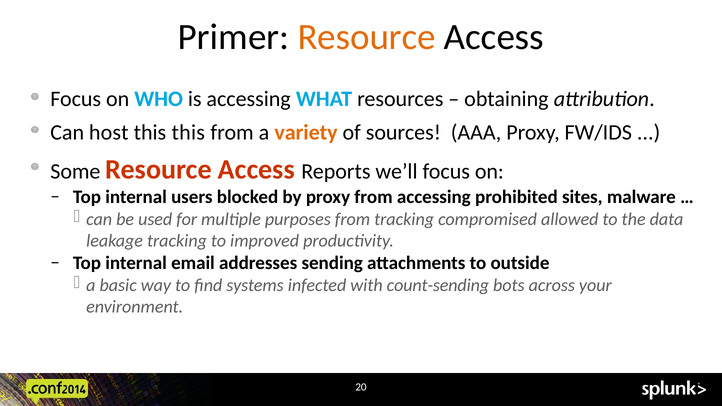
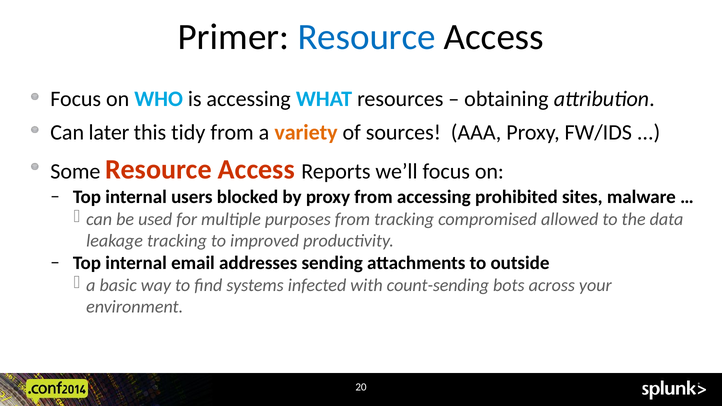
Resource colour: orange -> blue (367, 37)
host: host -> later (109, 132)
this this: this -> tidy (188, 132)
